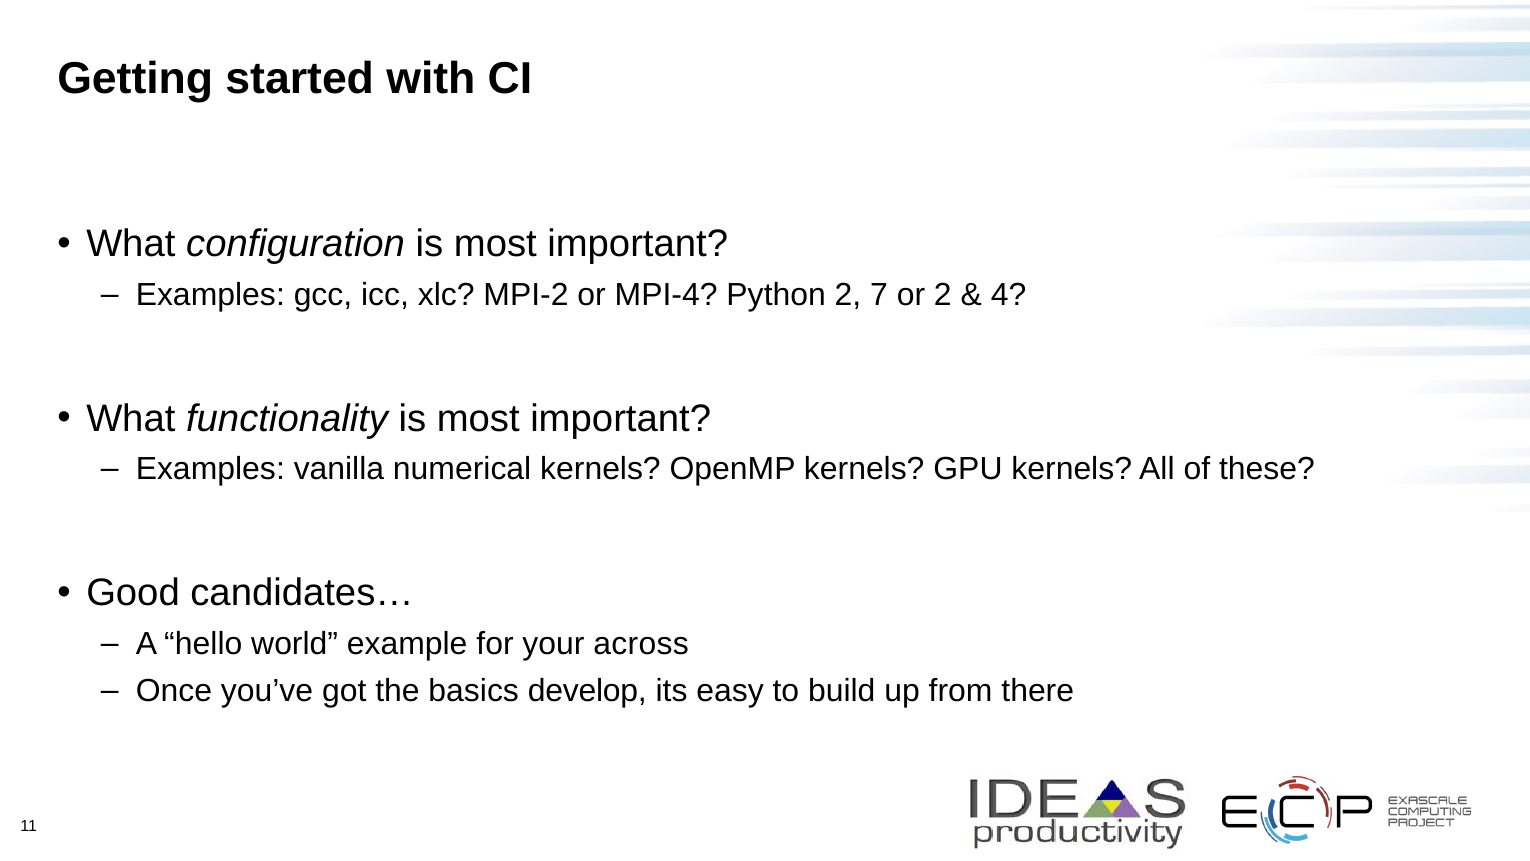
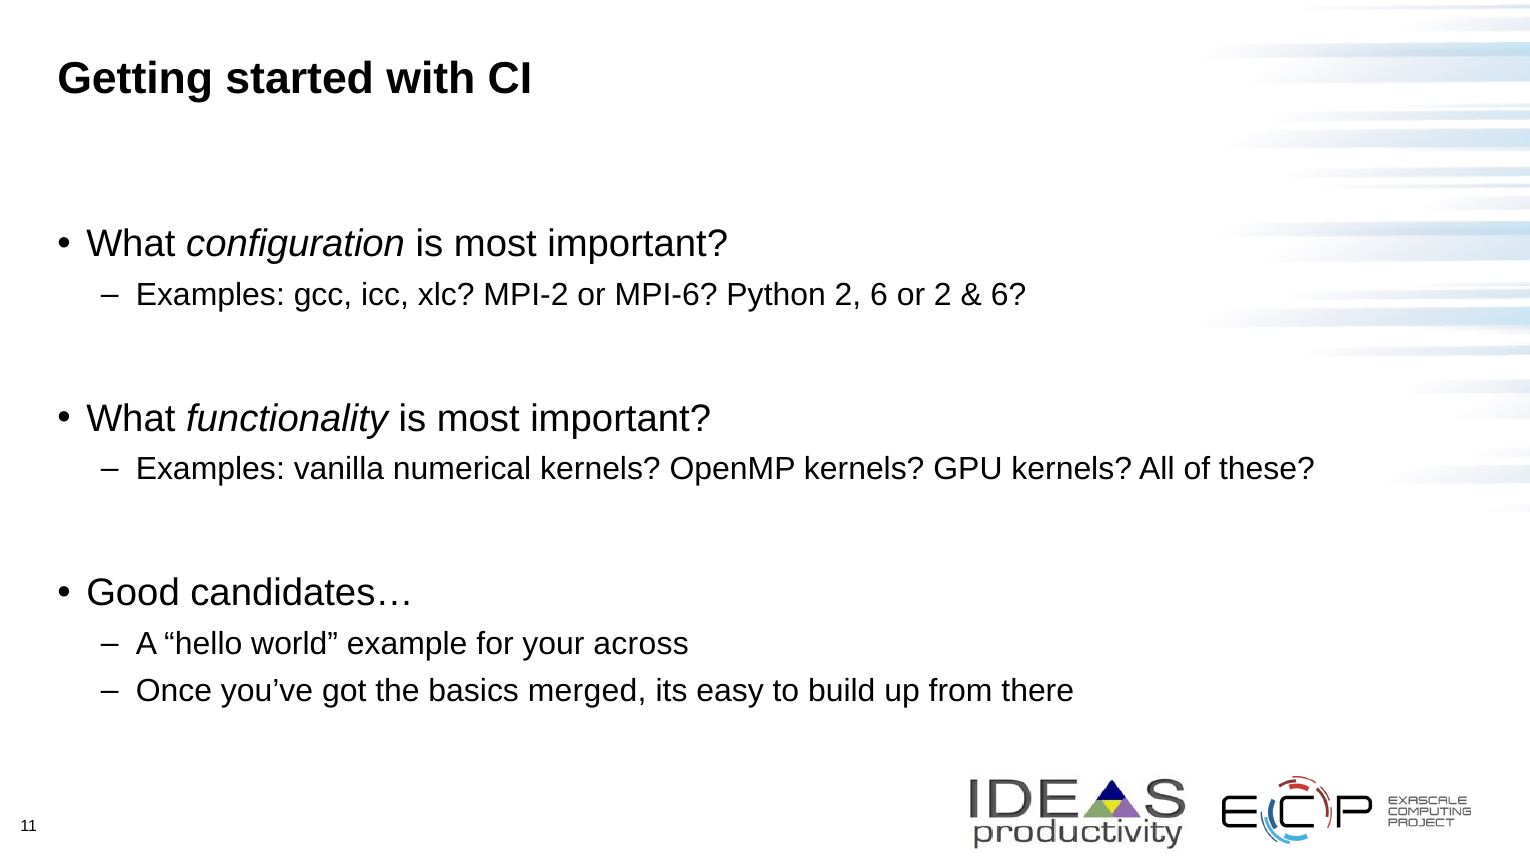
MPI-4: MPI-4 -> MPI-6 (666, 295)
2 7: 7 -> 6 (879, 295)
4: 4 -> 6 (1009, 295)
develop: develop -> merged (587, 691)
